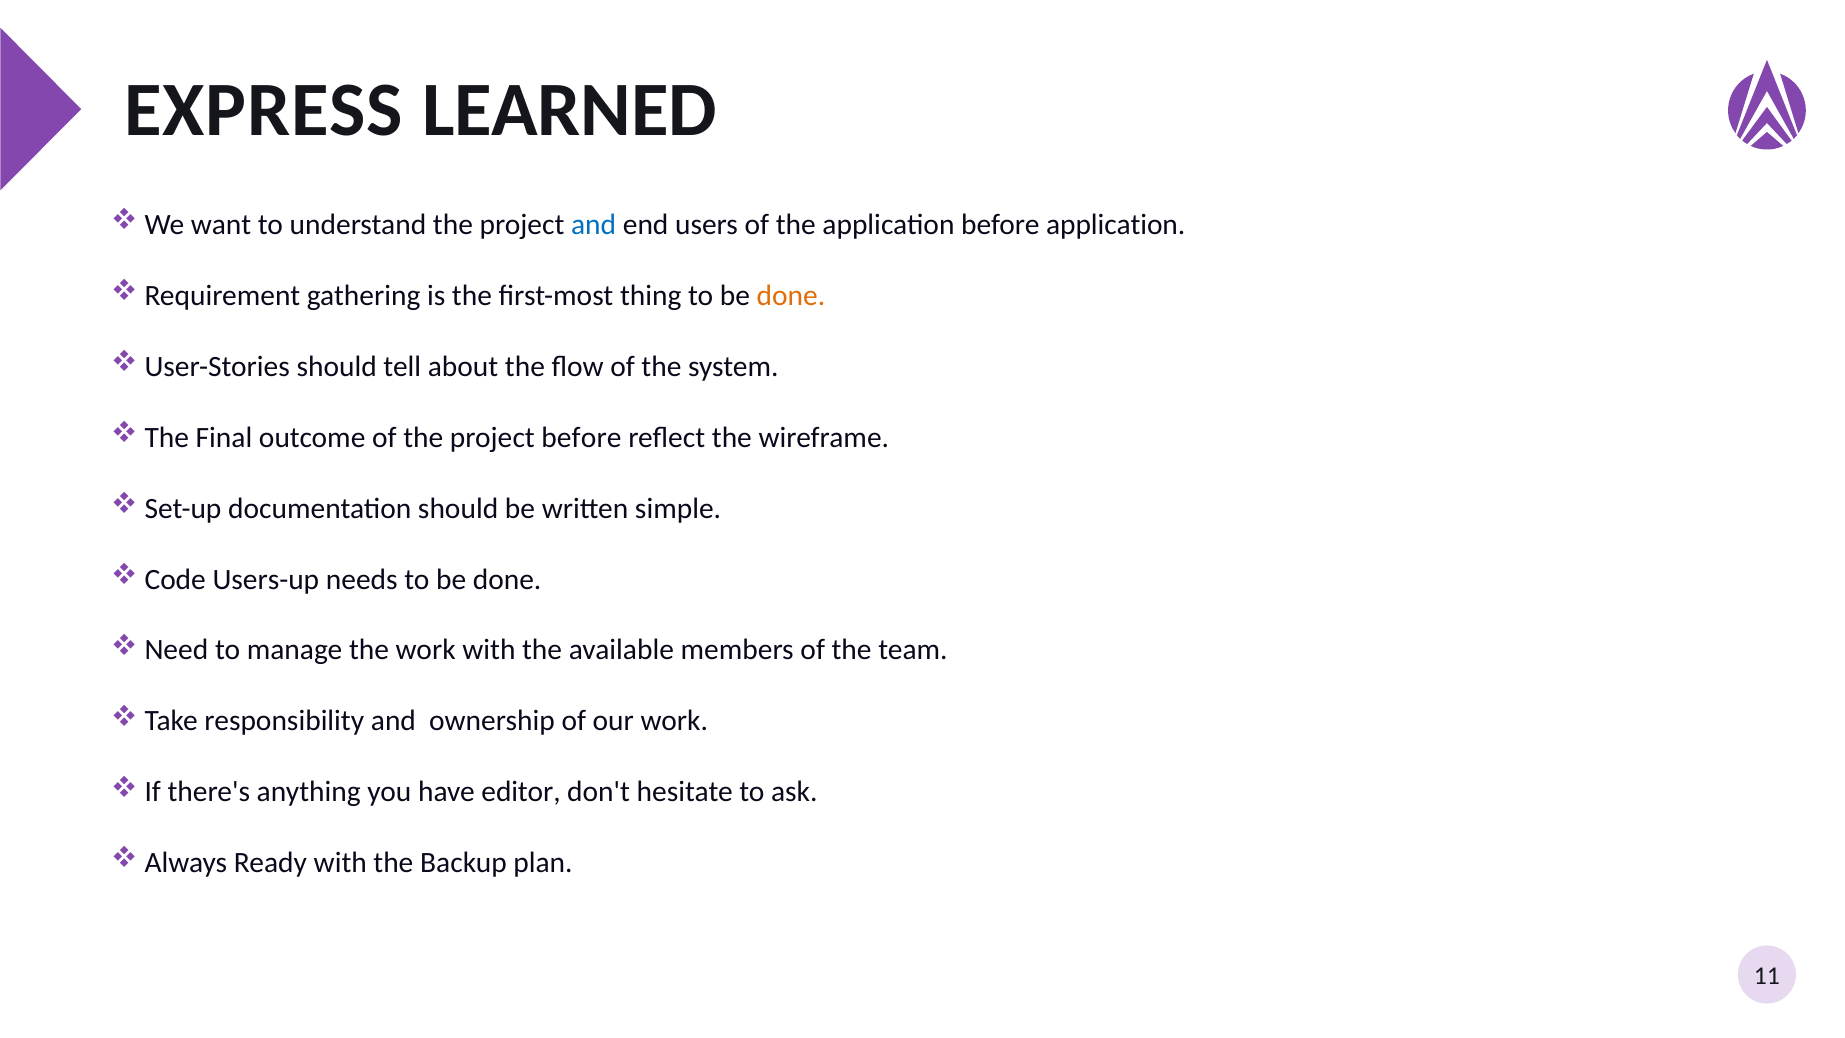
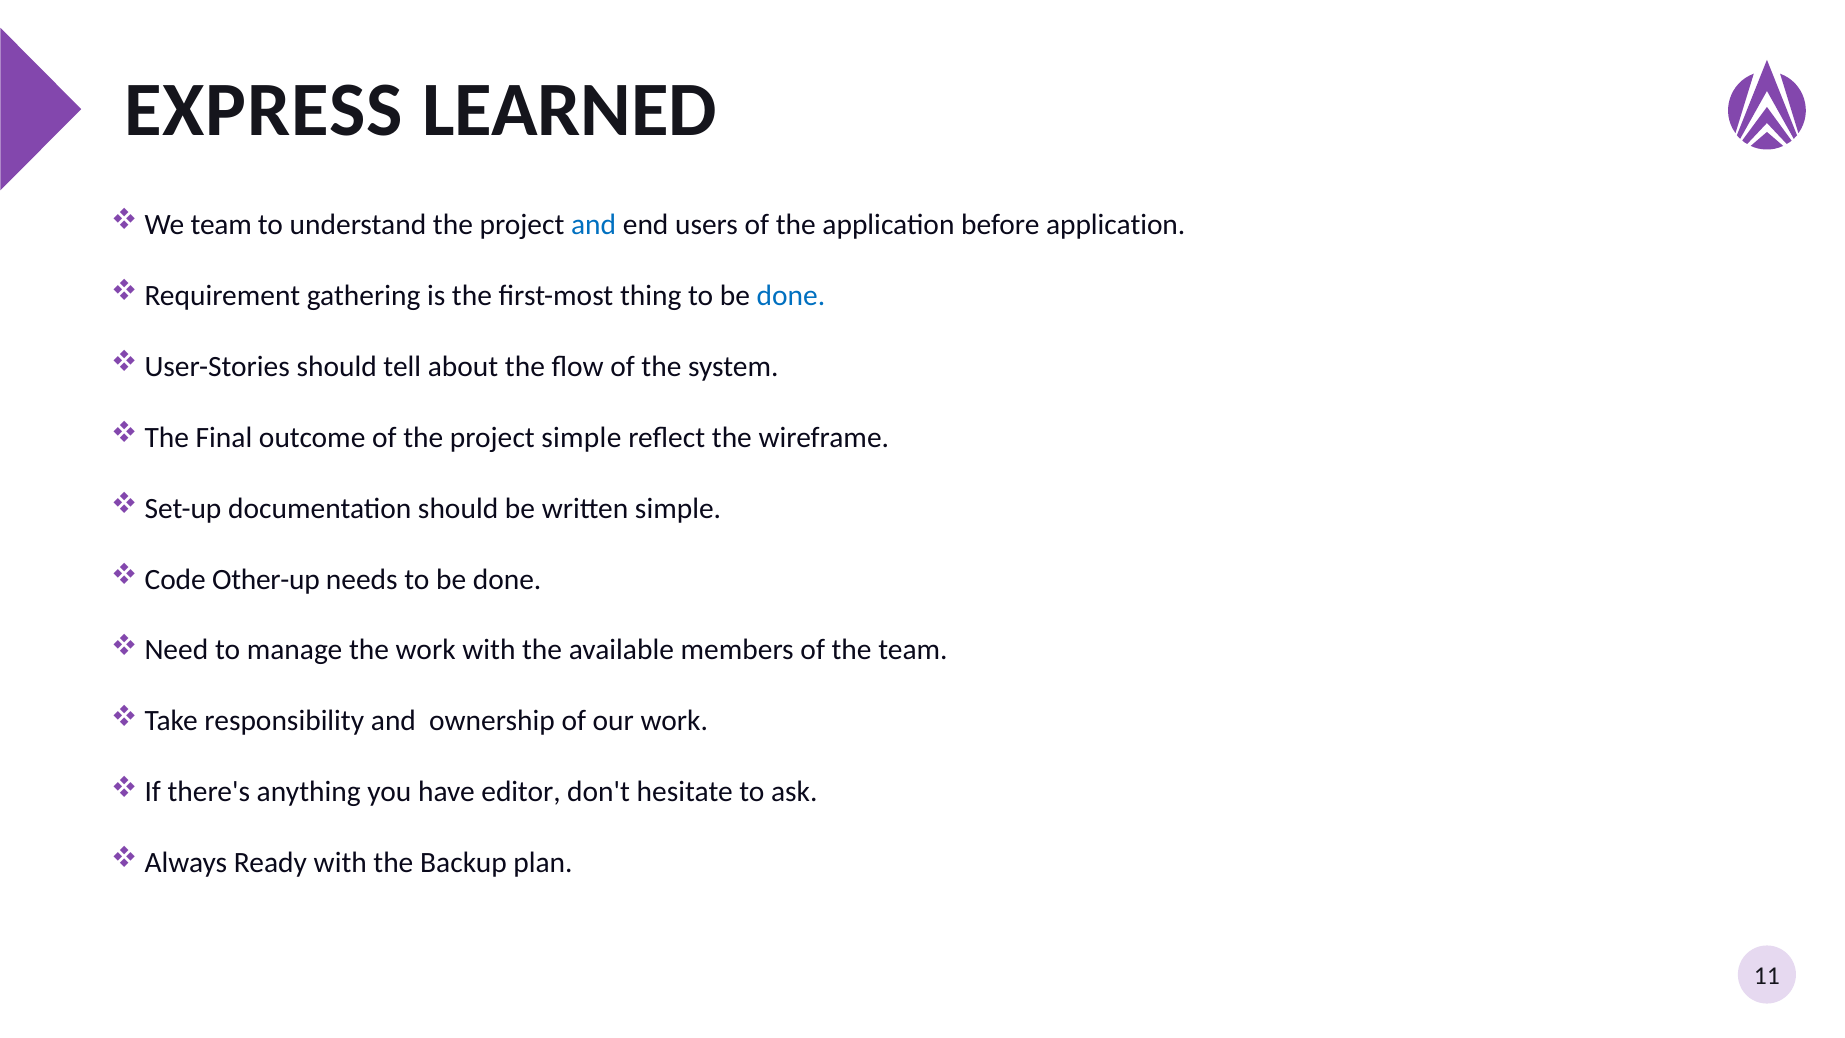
We want: want -> team (221, 225)
done colour: orange -> blue (791, 295)
project before: before -> simple (581, 437)
Users-up: Users-up -> Other-up (266, 579)
